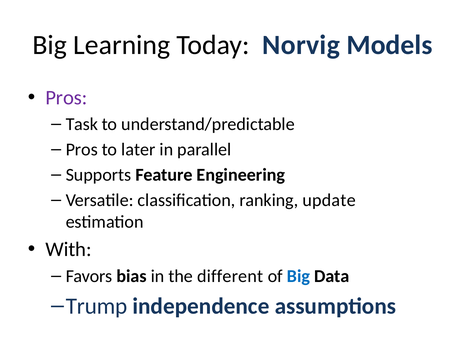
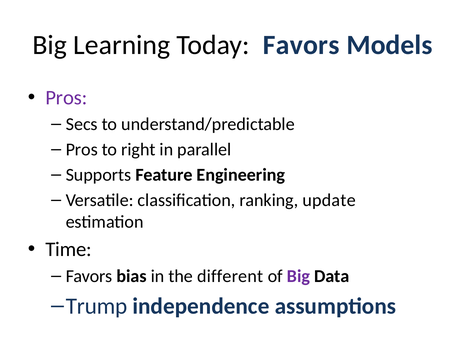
Today Norvig: Norvig -> Favors (301, 45)
Task: Task -> Secs (82, 124)
later: later -> right (138, 150)
With: With -> Time (69, 249)
Big colour: blue -> purple (298, 276)
